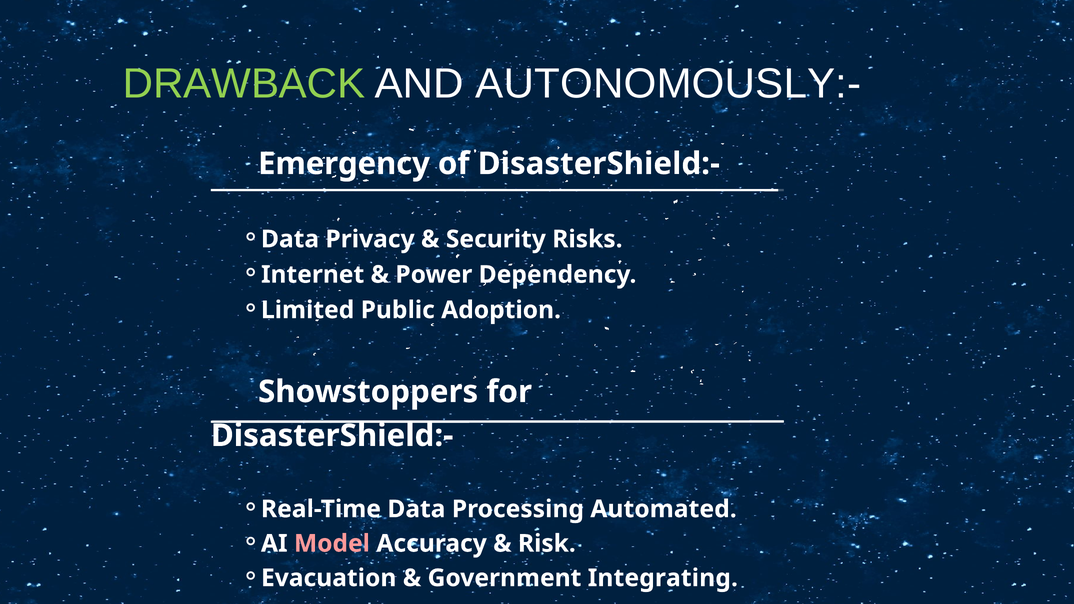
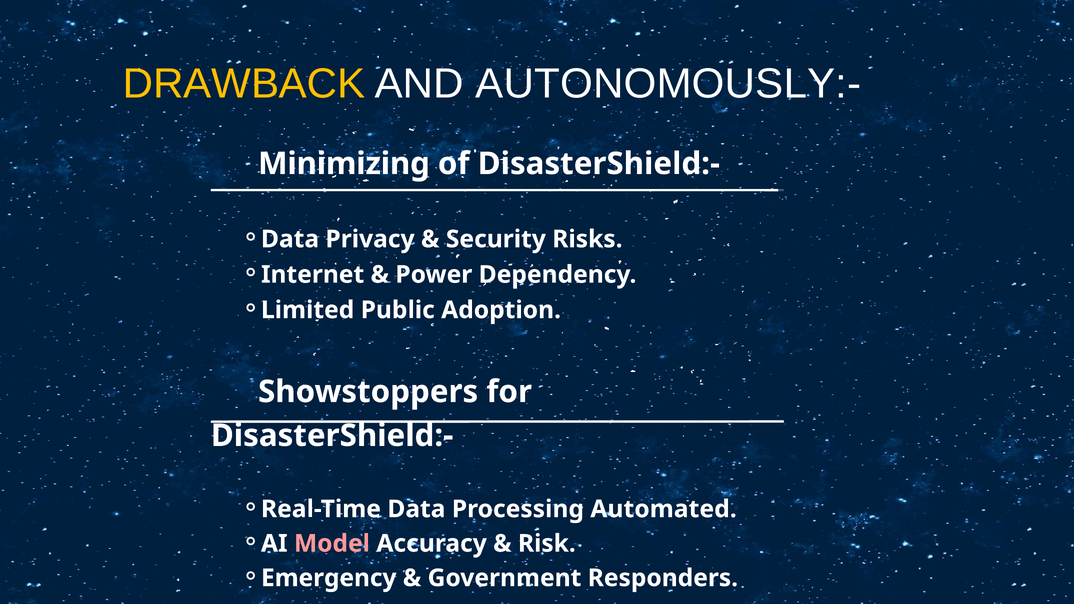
DRAWBACK colour: light green -> yellow (244, 84)
Emergency: Emergency -> Minimizing (344, 164)
Evacuation: Evacuation -> Emergency (329, 578)
Integrating: Integrating -> Responders (663, 578)
